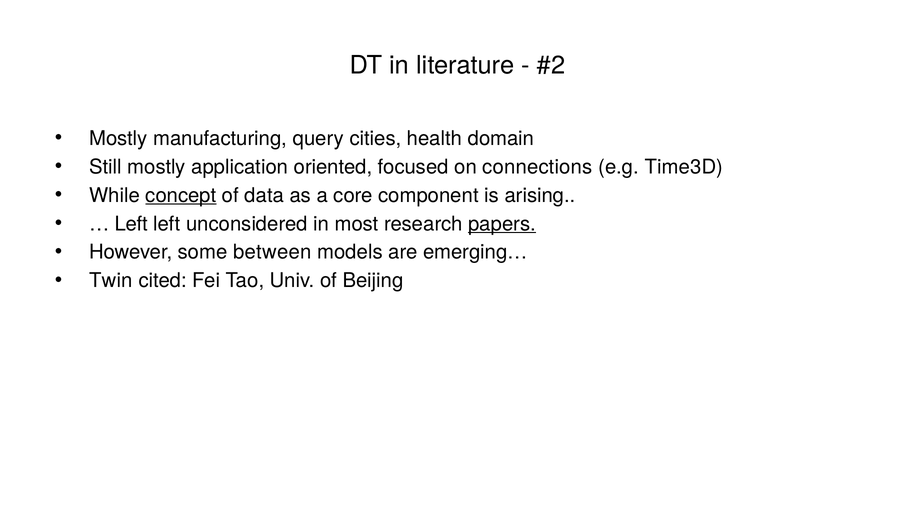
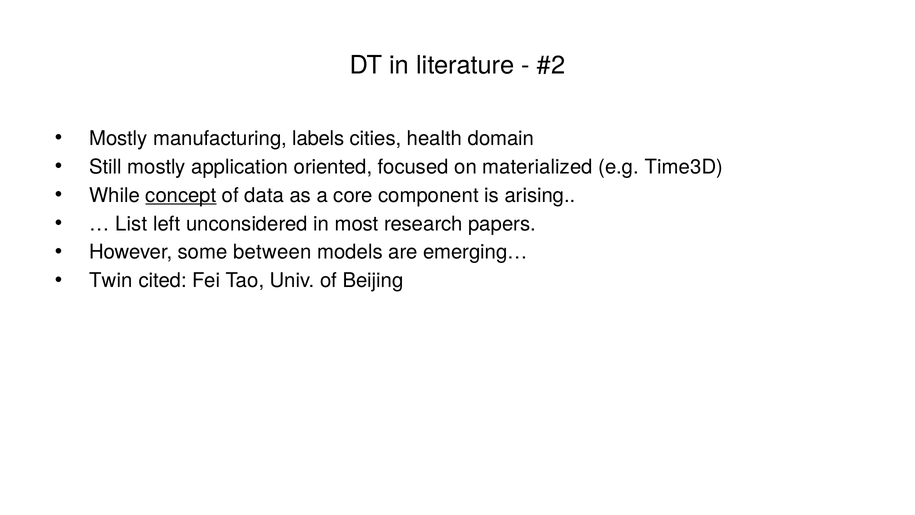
query: query -> labels (318, 138)
connections: connections -> materialized (538, 167)
Left: Left -> List (131, 224)
papers underline: present -> none (502, 224)
